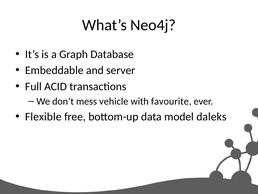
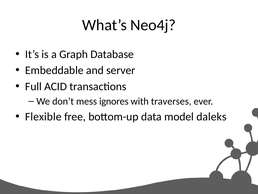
vehicle: vehicle -> ignores (114, 101)
favourite: favourite -> traverses (171, 101)
